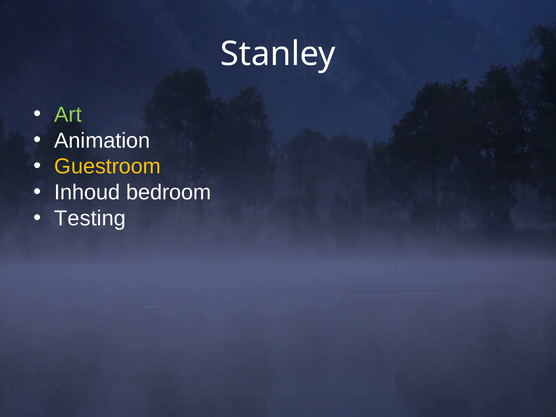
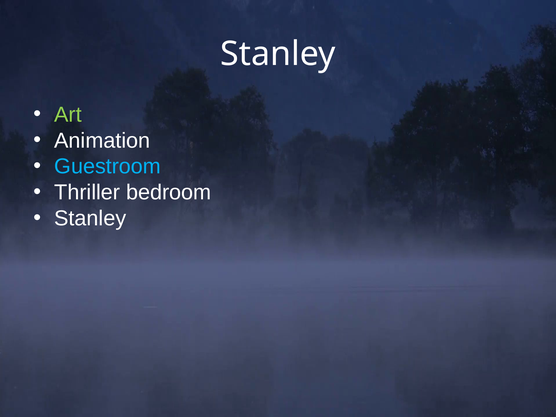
Guestroom colour: yellow -> light blue (108, 166)
Inhoud: Inhoud -> Thriller (87, 192)
Testing: Testing -> Stanley (90, 218)
